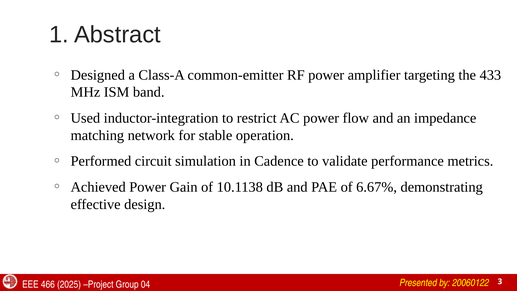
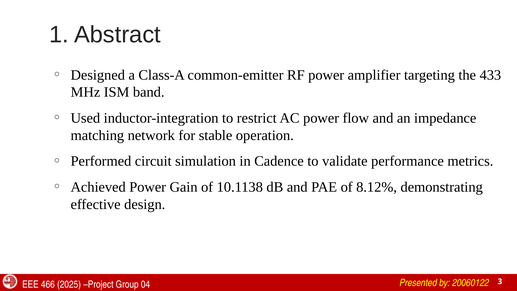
6.67%: 6.67% -> 8.12% (377, 187)
